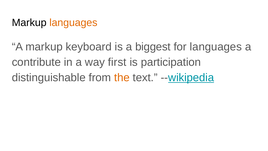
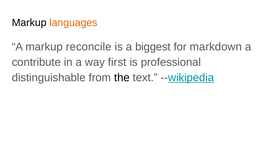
keyboard: keyboard -> reconcile (89, 47)
for languages: languages -> markdown (216, 47)
participation: participation -> professional (171, 62)
the colour: orange -> black (122, 78)
